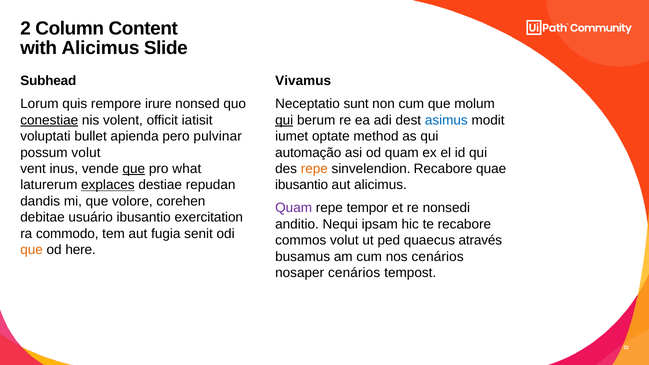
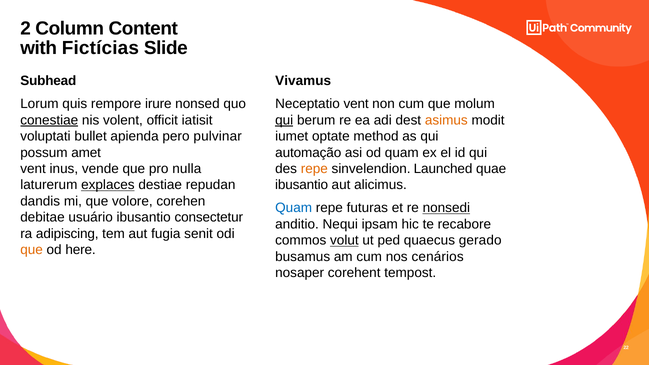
with Alicimus: Alicimus -> Fictícias (100, 48)
Neceptatio sunt: sunt -> vent (356, 104)
asimus colour: blue -> orange (446, 120)
possum volut: volut -> amet (86, 153)
que underline: present -> none (134, 169)
what: what -> nulla (187, 169)
sinvelendion Recabore: Recabore -> Launched (443, 169)
Quam colour: purple -> blue (294, 208)
tempor: tempor -> futuras (367, 208)
nonsedi underline: none -> present (446, 208)
exercitation: exercitation -> consectetur (209, 218)
commodo: commodo -> adipiscing (67, 234)
volut underline: none -> present (344, 241)
através: através -> gerado (480, 241)
nosaper cenários: cenários -> corehent (354, 273)
